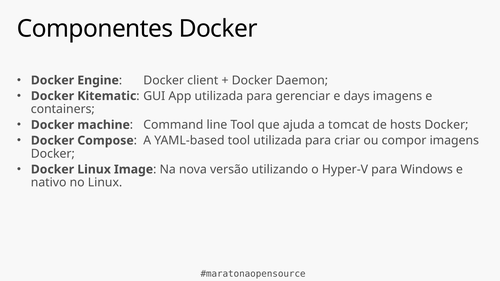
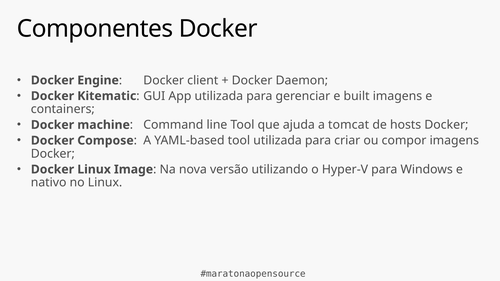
days: days -> built (357, 96)
